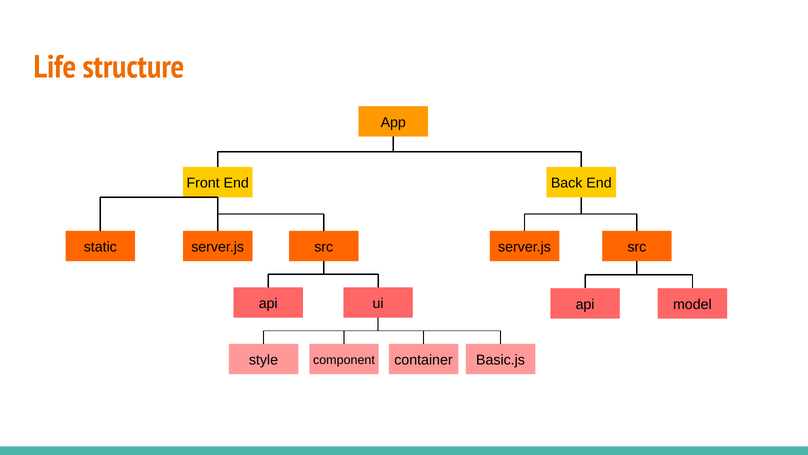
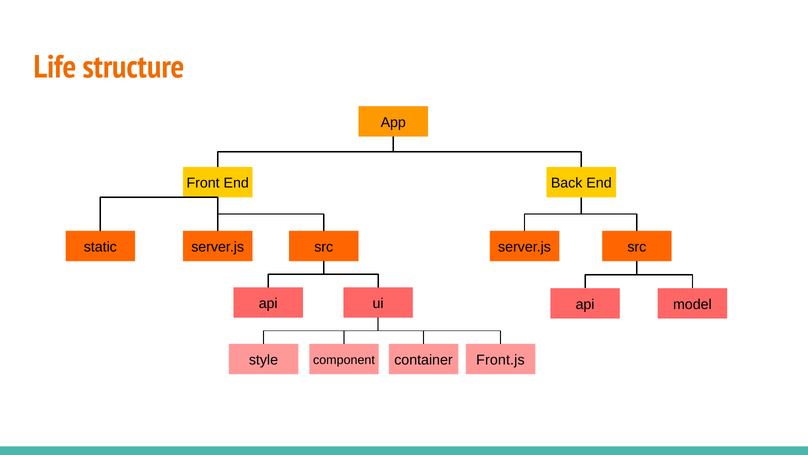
Basic.js: Basic.js -> Front.js (500, 360)
